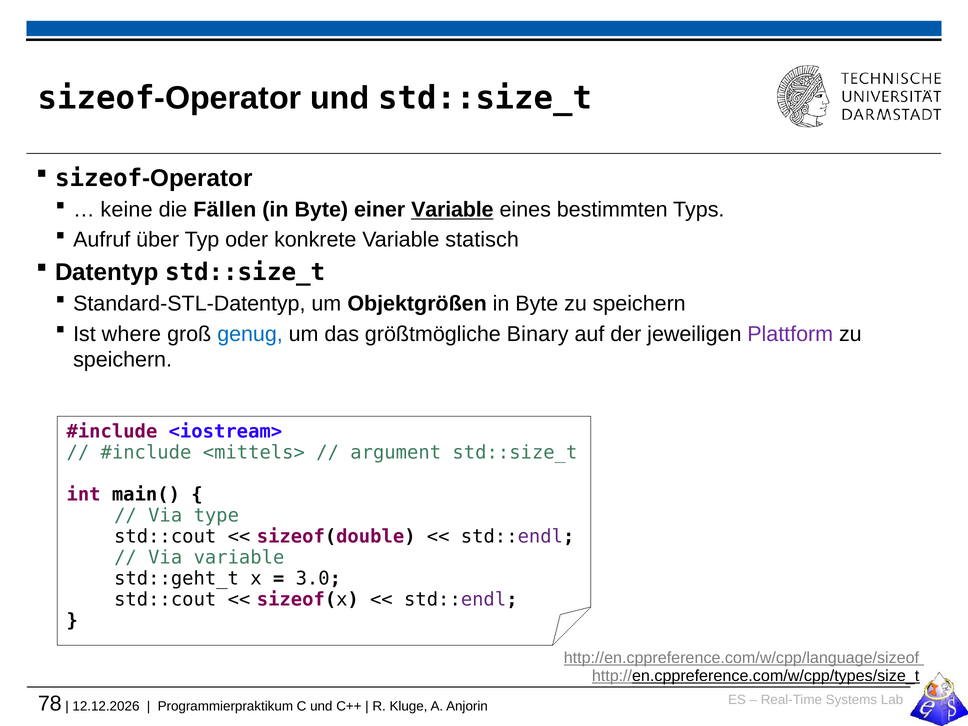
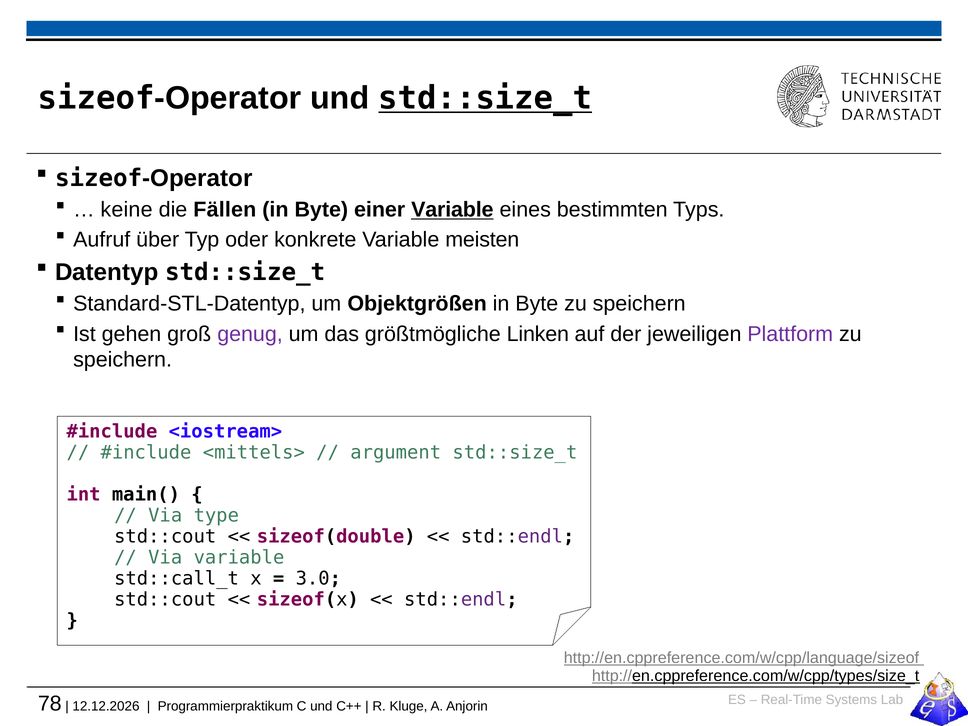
std::size_t underline: none -> present (485, 98)
statisch: statisch -> meisten (482, 240)
where: where -> gehen (131, 334)
genug colour: blue -> purple (250, 334)
Binary: Binary -> Linken (538, 334)
std::geht_t: std::geht_t -> std::call_t (177, 579)
